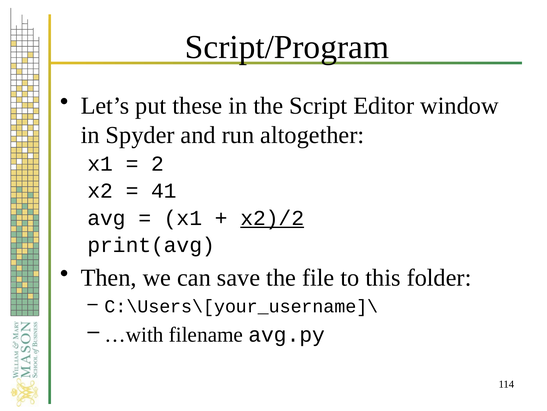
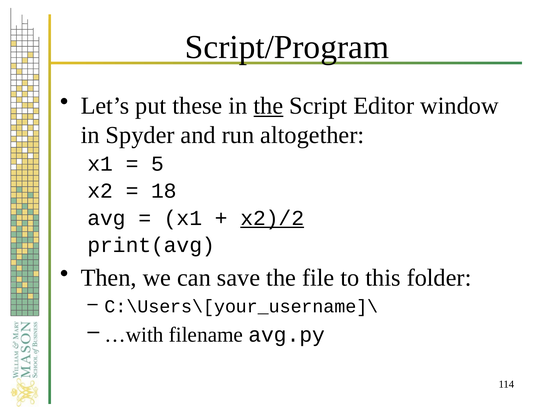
the underline: none -> present (268, 106)
2: 2 -> 5 (158, 163)
41: 41 -> 18 (164, 191)
